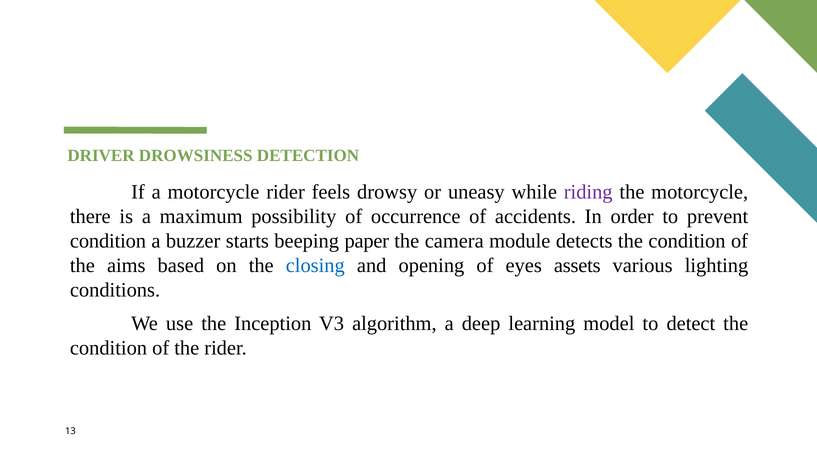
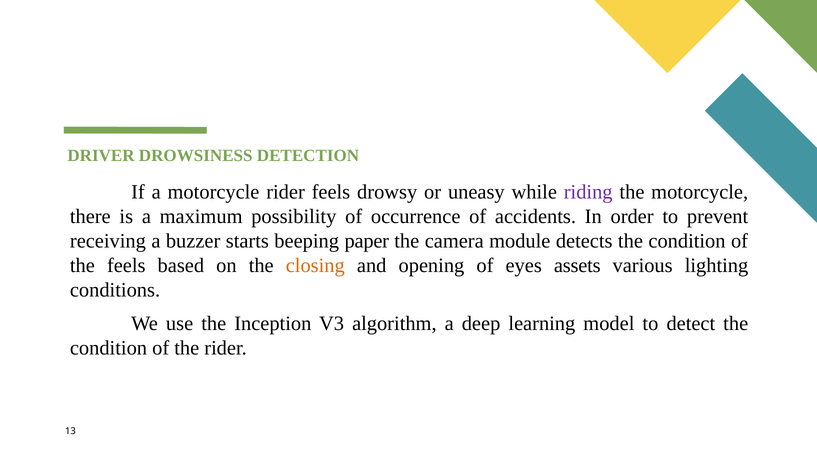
condition: condition -> receiving (108, 241)
the aims: aims -> feels (126, 265)
closing colour: blue -> orange (315, 265)
